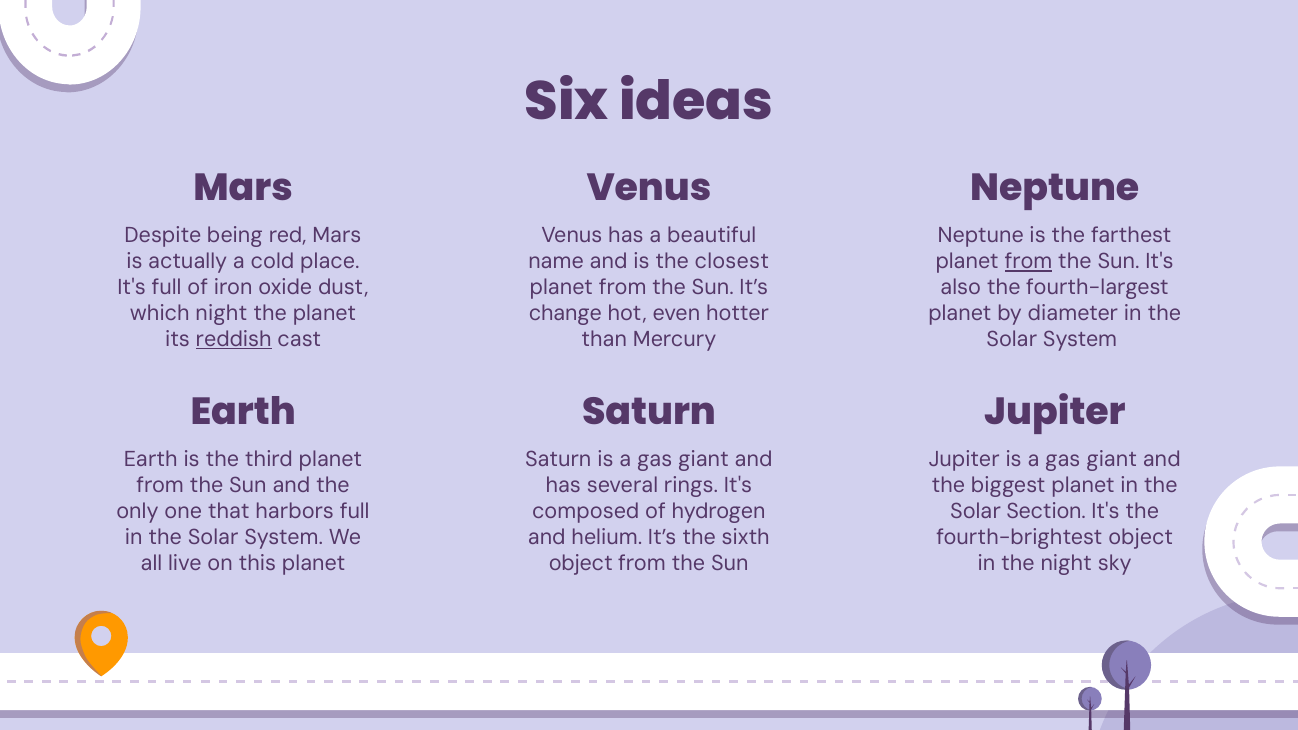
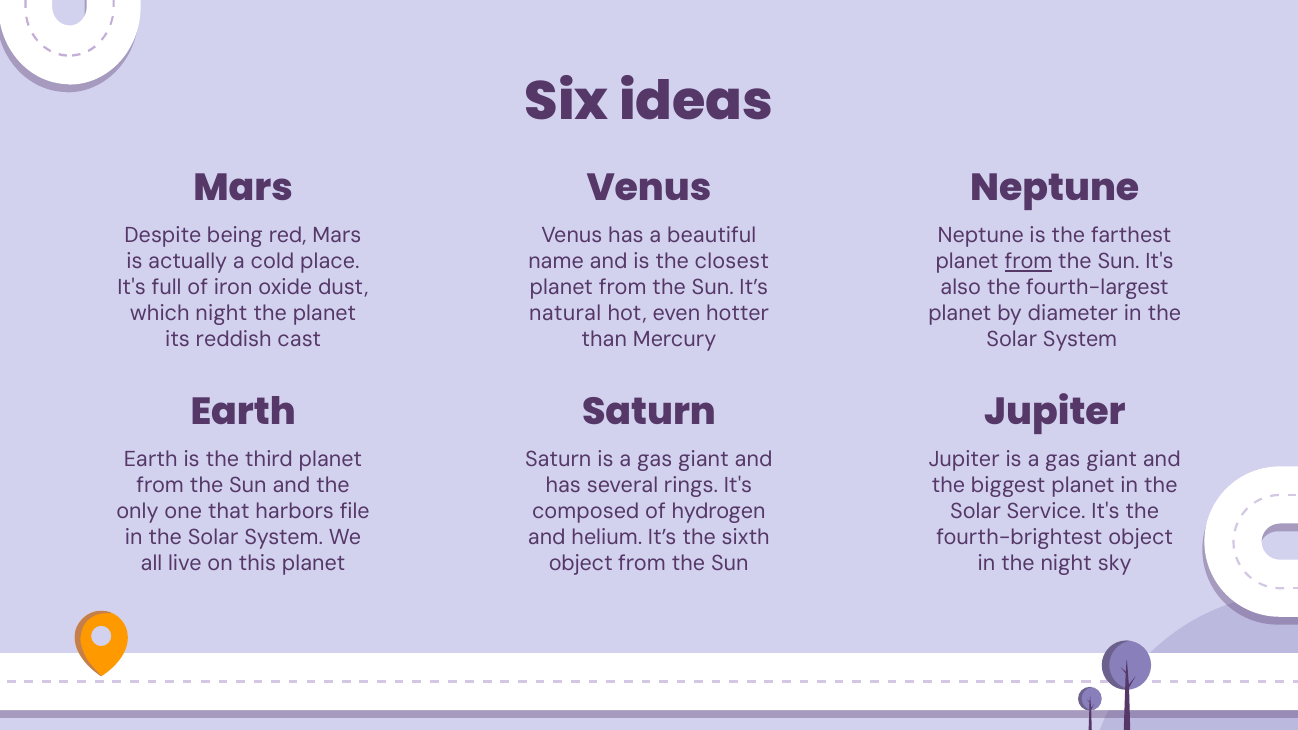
change: change -> natural (565, 314)
reddish underline: present -> none (234, 340)
harbors full: full -> file (355, 512)
Section: Section -> Service (1046, 512)
